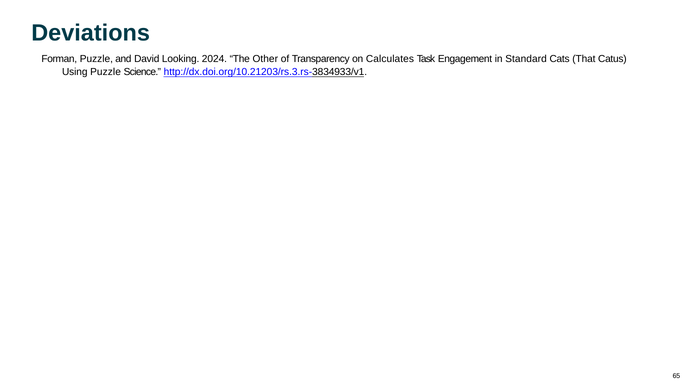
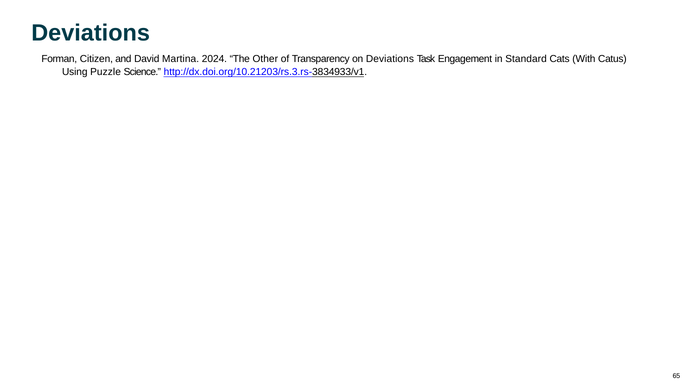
Forman Puzzle: Puzzle -> Citizen (96, 59)
Looking: Looking -> Martina (181, 59)
on Calculates: Calculates -> Deviations (390, 59)
That: That -> With (584, 59)
